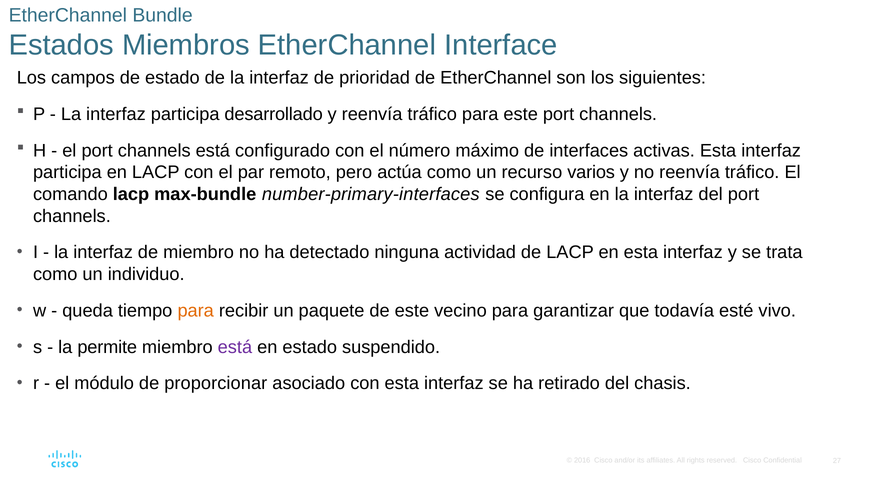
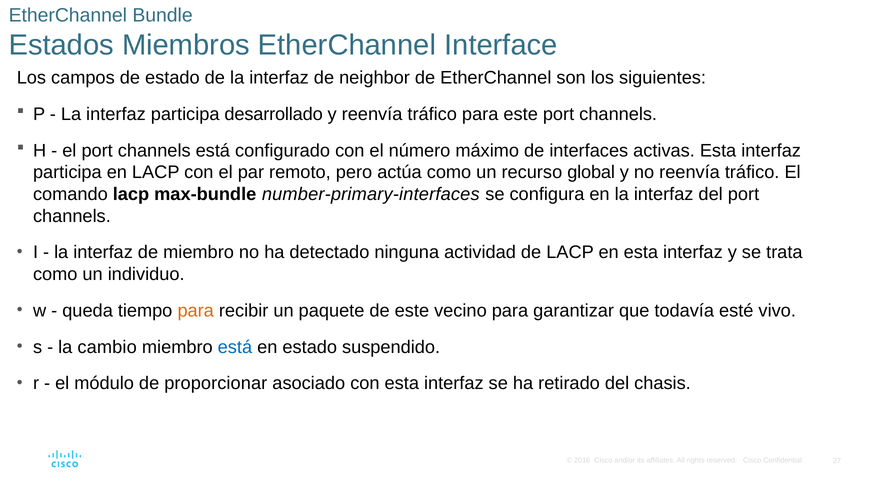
prioridad: prioridad -> neighbor (375, 78)
varios: varios -> global (591, 173)
permite: permite -> cambio (107, 348)
está colour: purple -> blue (235, 348)
